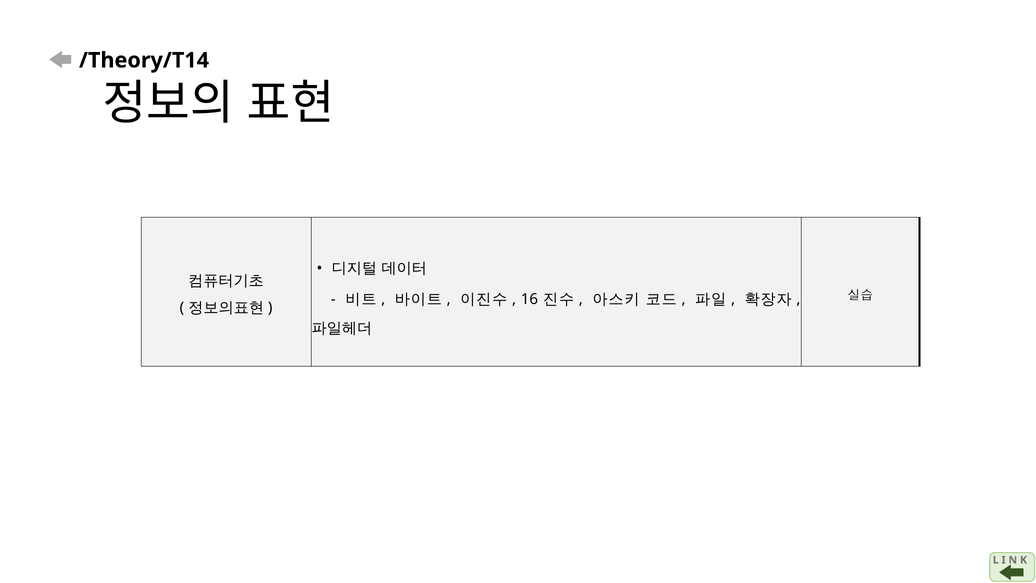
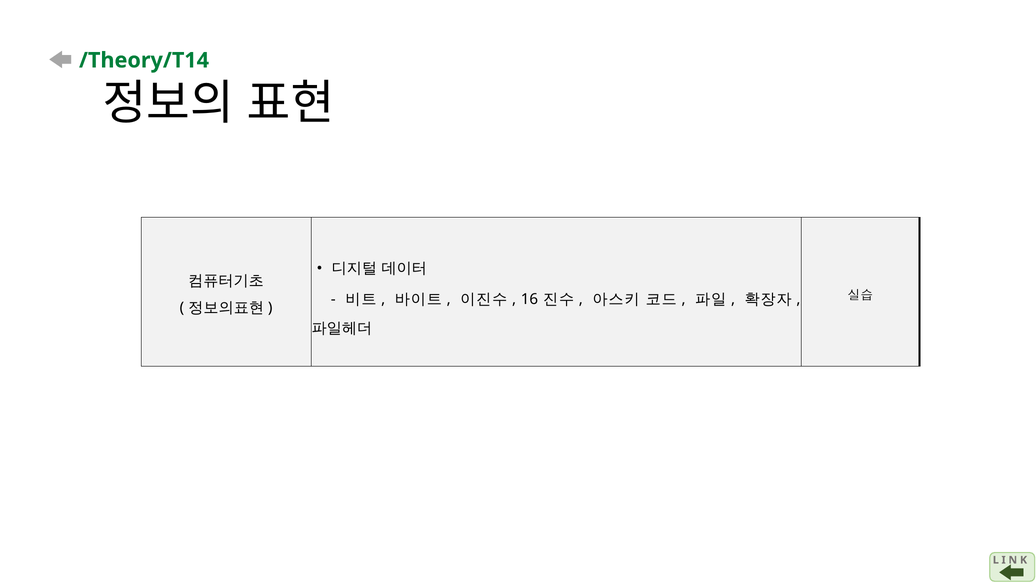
/Theory/T14 colour: black -> green (144, 60)
